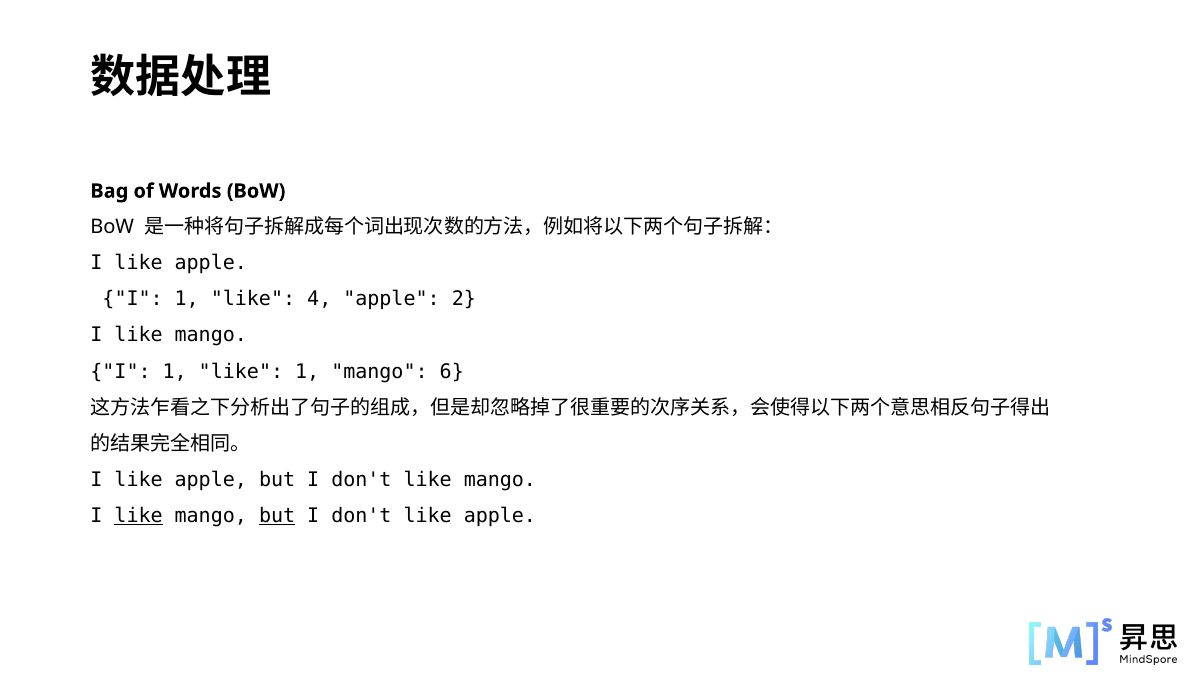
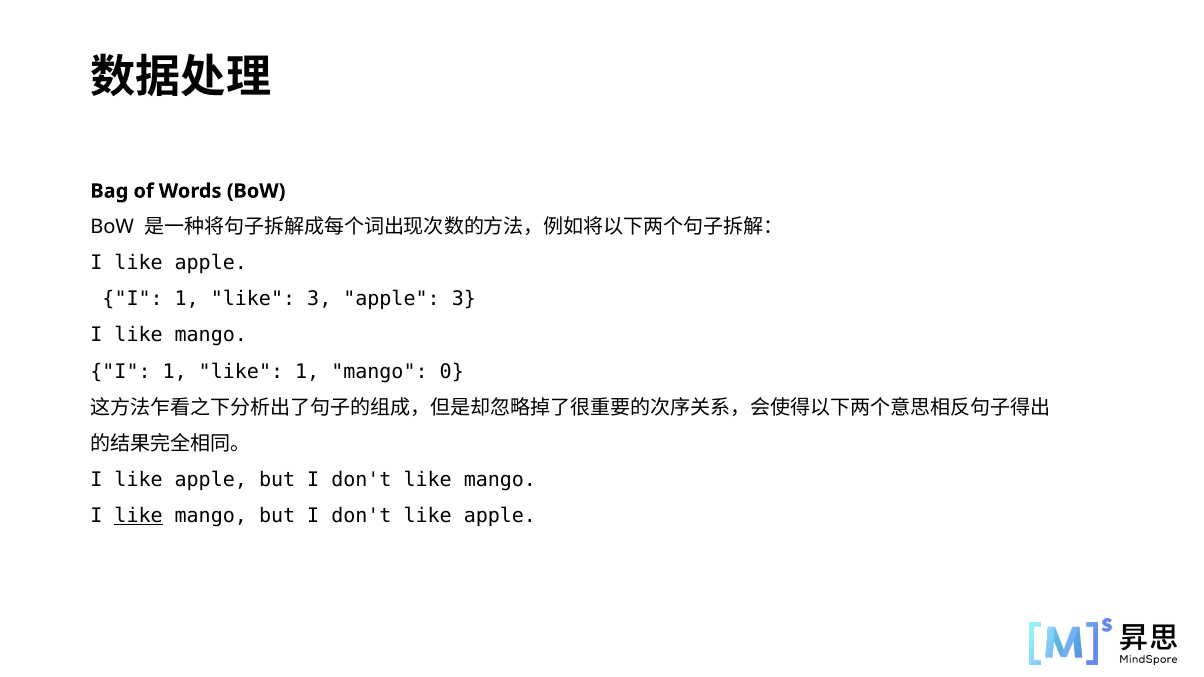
like 4: 4 -> 3 (319, 299)
apple 2: 2 -> 3 (464, 299)
6: 6 -> 0 (452, 372)
but underline: present -> none (277, 516)
